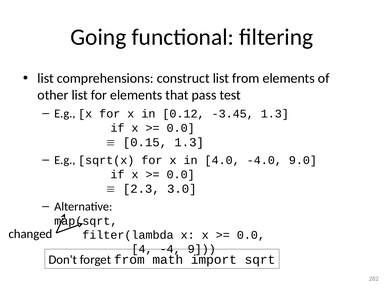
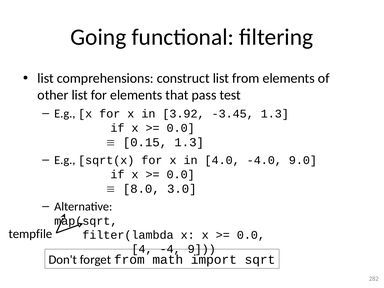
0.12: 0.12 -> 3.92 (183, 114)
2.3: 2.3 -> 8.0 (141, 189)
changed: changed -> tempfile (30, 234)
